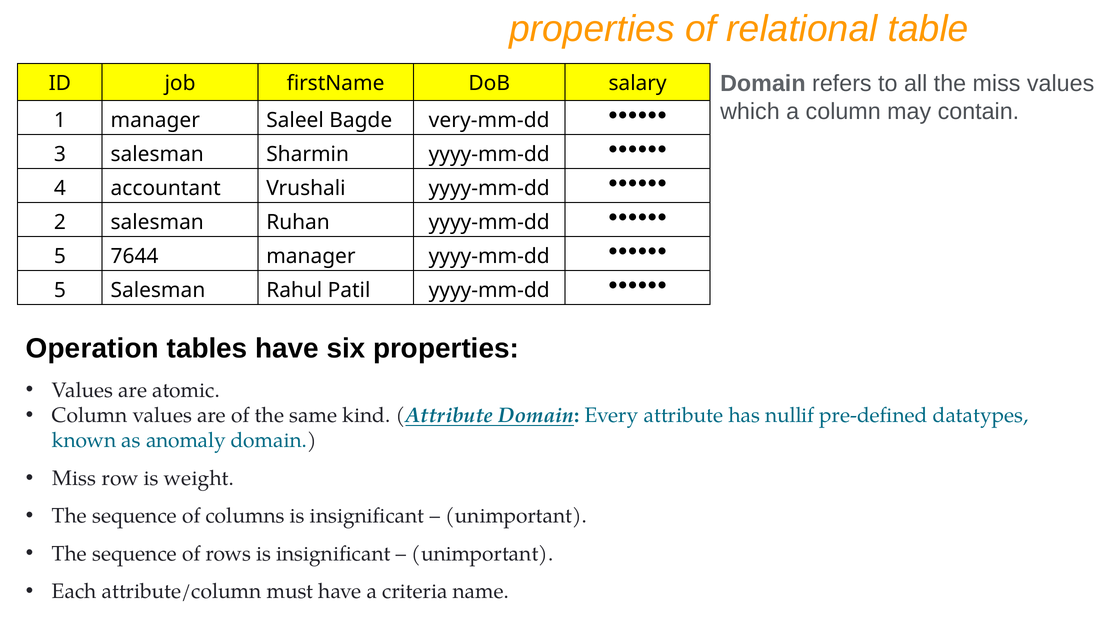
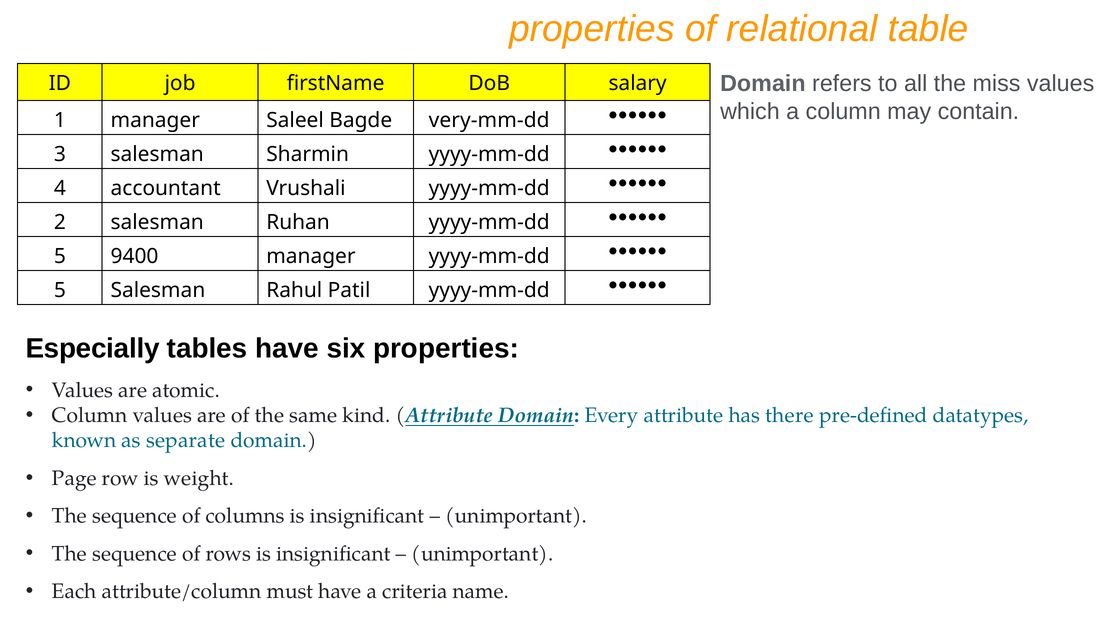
7644: 7644 -> 9400 (135, 256)
Operation: Operation -> Especially (93, 348)
nullif: nullif -> there (790, 415)
anomaly: anomaly -> separate (186, 440)
Miss: Miss -> Page (74, 478)
